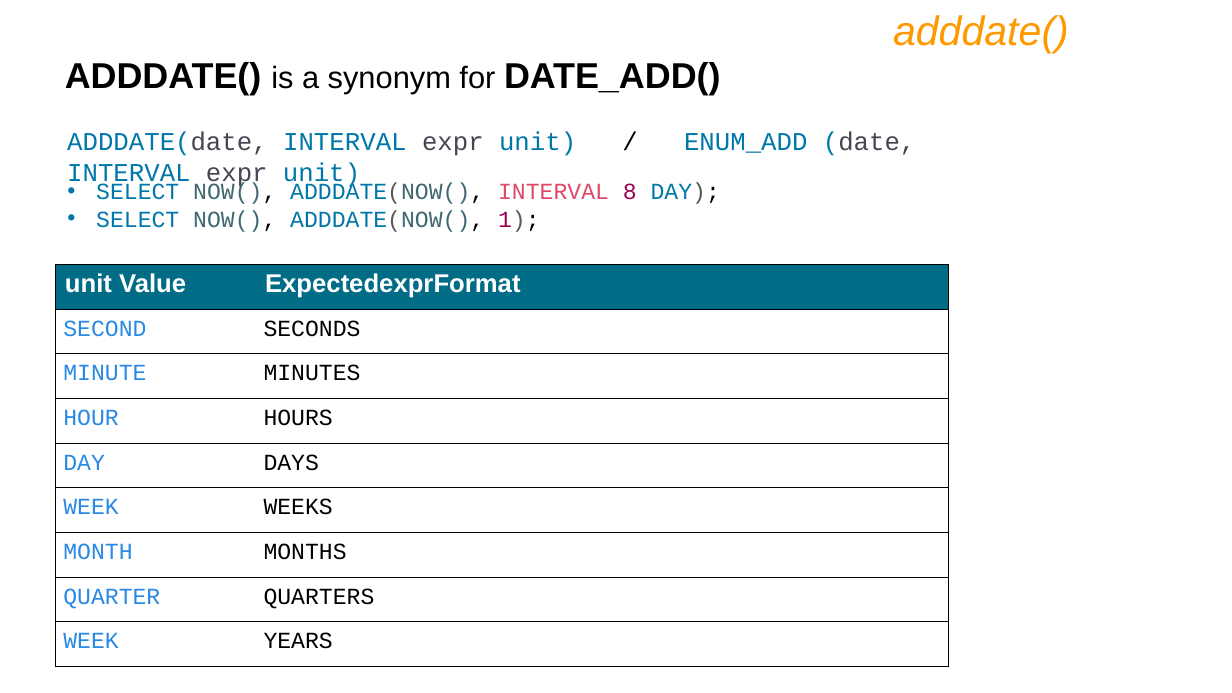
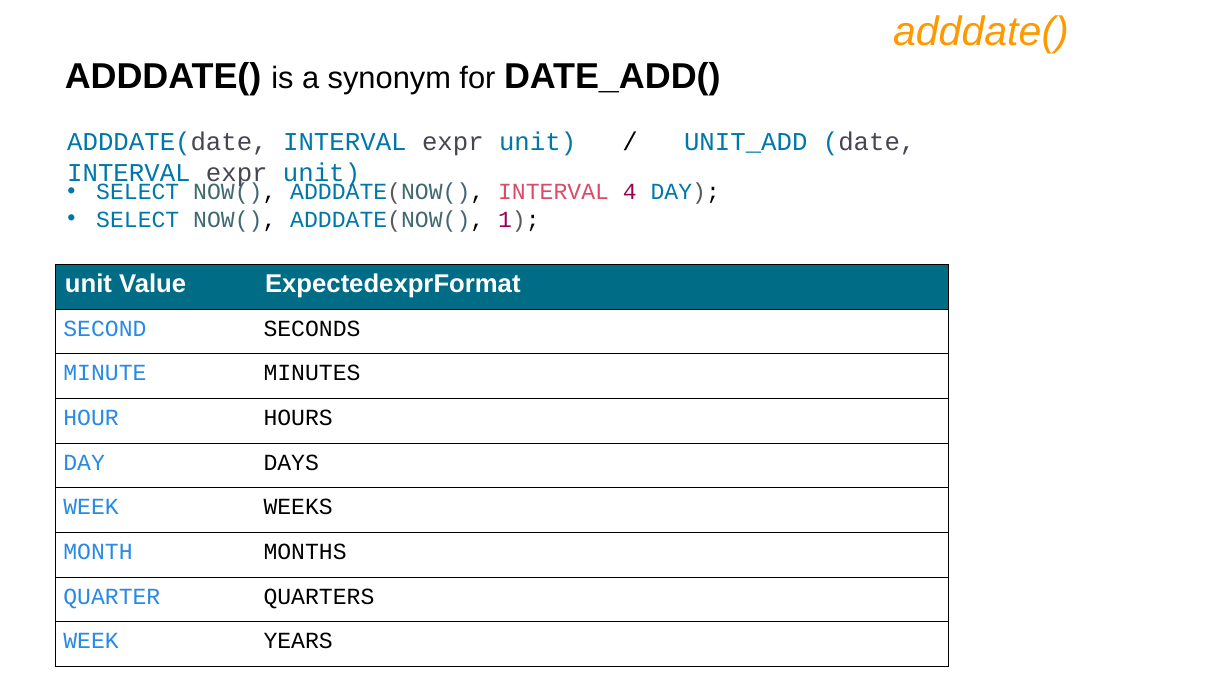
ENUM_ADD: ENUM_ADD -> UNIT_ADD (746, 142)
8: 8 -> 4 (630, 192)
